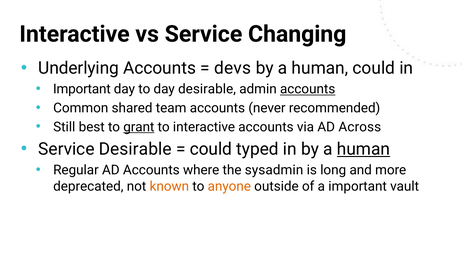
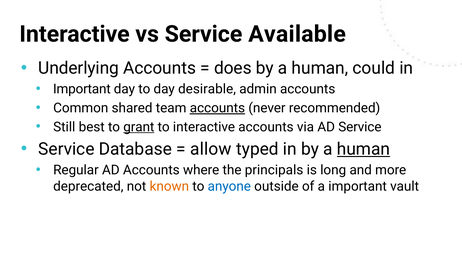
Changing: Changing -> Available (297, 34)
devs: devs -> does (233, 68)
accounts underline: present -> none (308, 89)
accounts underline: none -> present (217, 108)
AD Across: Across -> Service (360, 127)
Service Desirable: Desirable -> Database (135, 149)
could: could -> allow (211, 149)
sysadmin: sysadmin -> principals (274, 170)
anyone colour: orange -> blue (229, 186)
